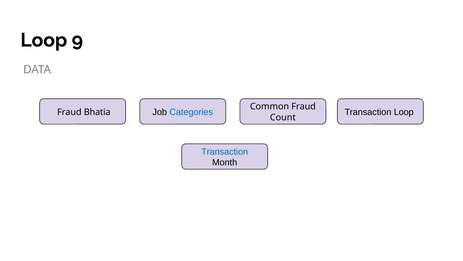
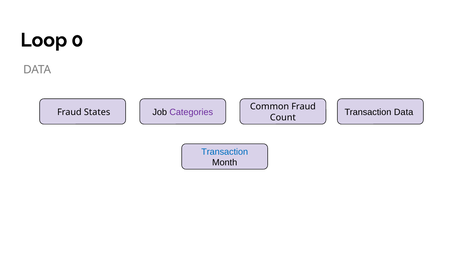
9: 9 -> 0 (77, 40)
Transaction Loop: Loop -> Data (404, 112)
Bhatia: Bhatia -> States (97, 112)
Categories colour: blue -> purple (191, 112)
